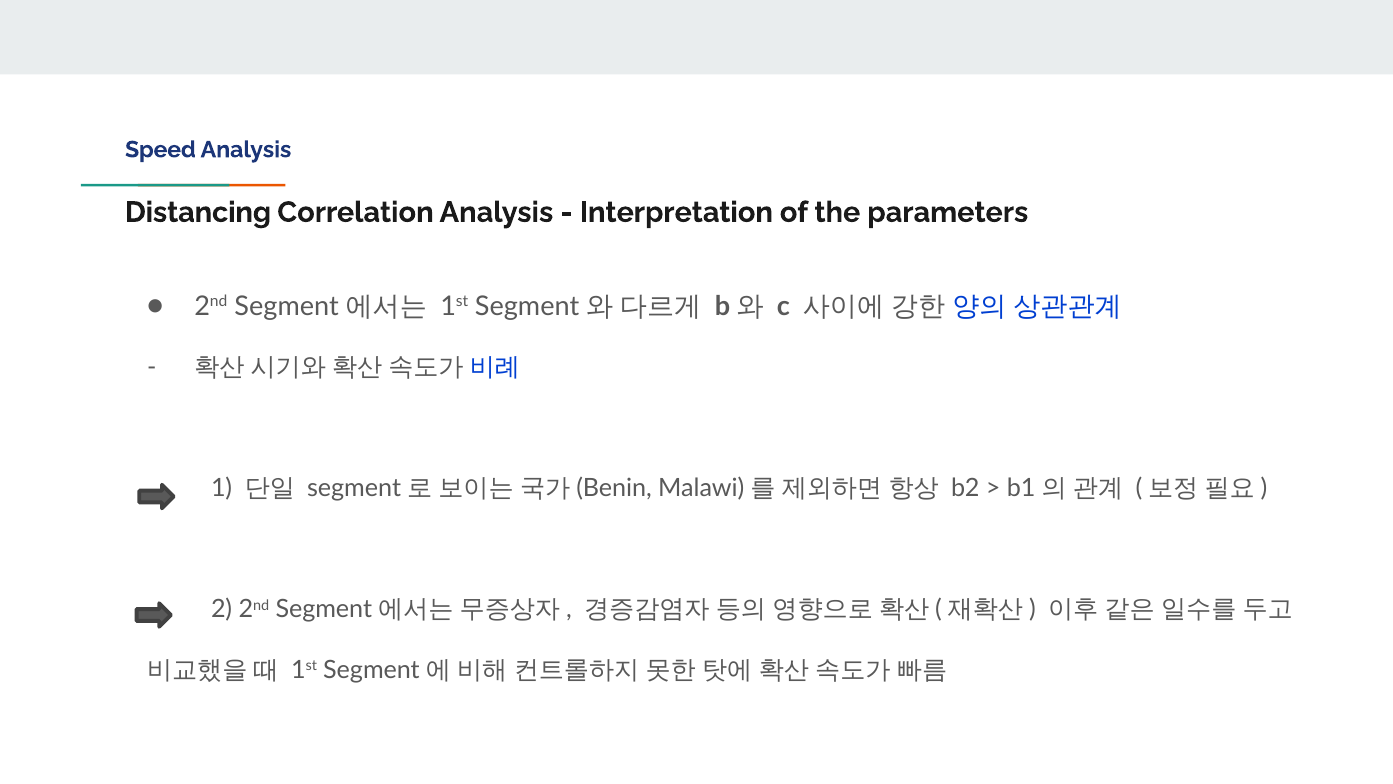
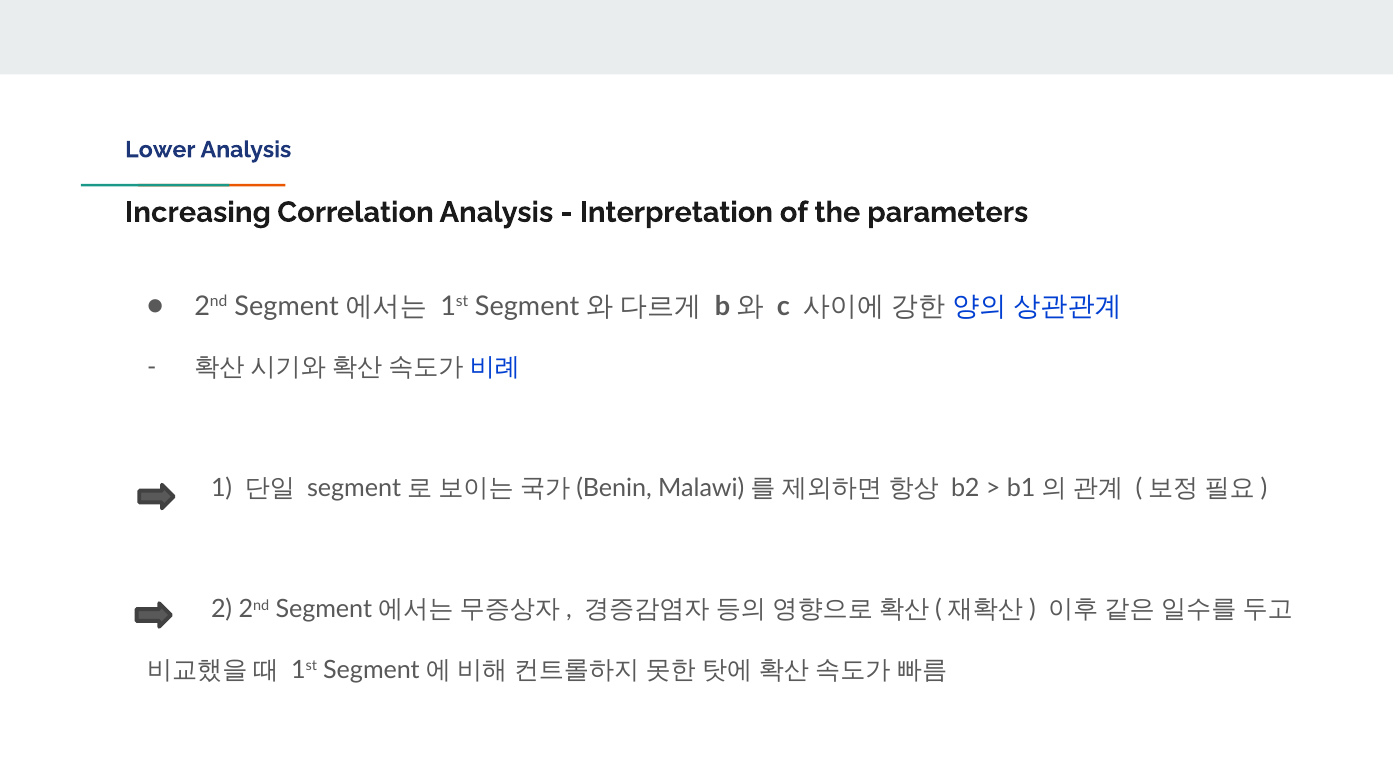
Speed: Speed -> Lower (160, 150)
Distancing: Distancing -> Increasing (198, 212)
